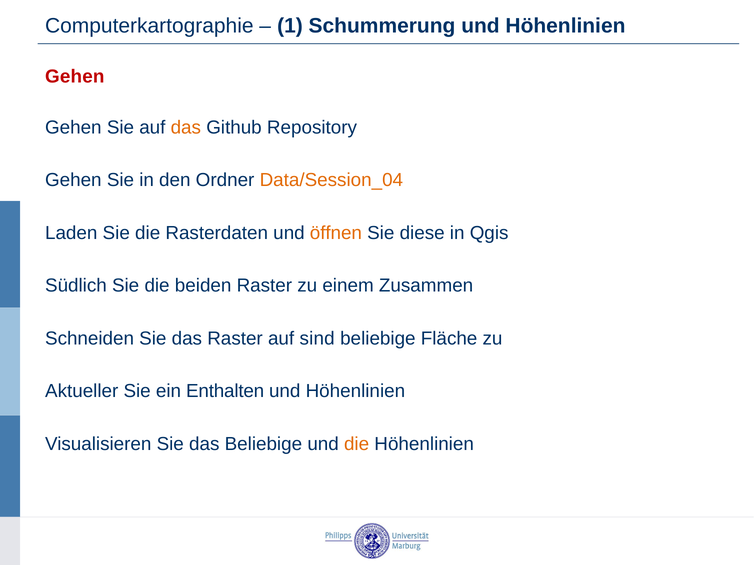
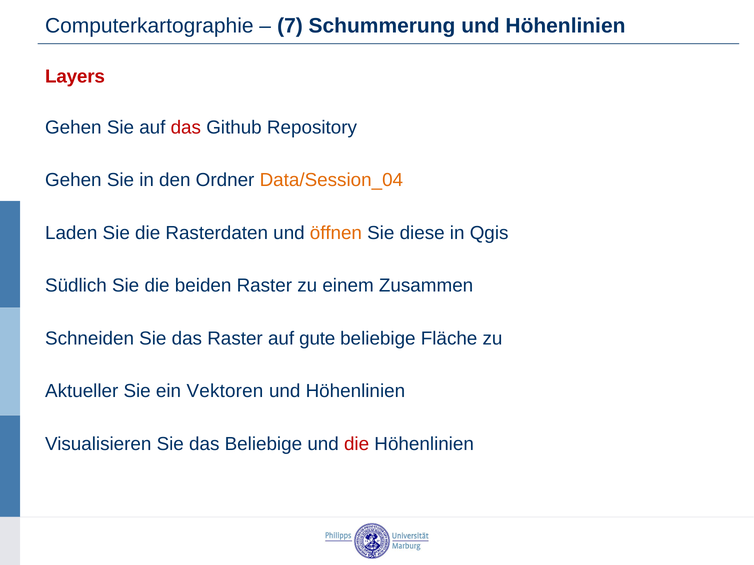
1: 1 -> 7 (290, 26)
Gehen: Gehen -> Layers (75, 77)
das colour: orange -> red (186, 128)
sind: sind -> gute (317, 339)
Enthalten: Enthalten -> Vektoren (225, 391)
die colour: orange -> red (357, 444)
